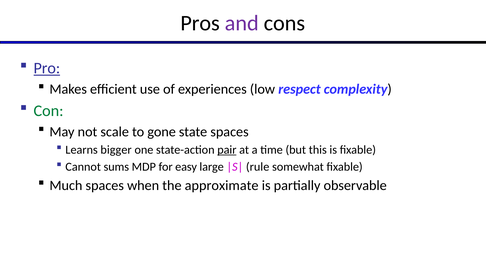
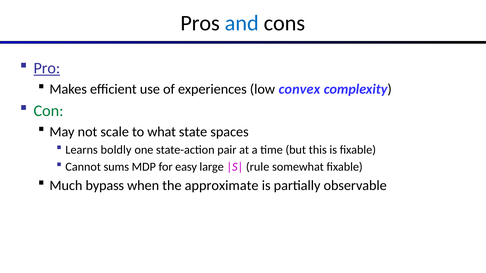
and colour: purple -> blue (242, 23)
respect: respect -> convex (299, 89)
gone: gone -> what (162, 132)
bigger: bigger -> boldly (116, 150)
pair underline: present -> none (227, 150)
Much spaces: spaces -> bypass (105, 186)
